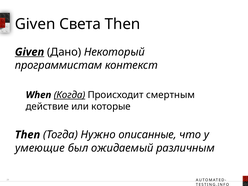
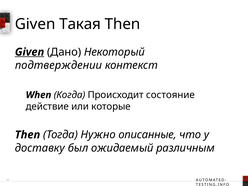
Света: Света -> Такая (80, 24)
программистам: программистам -> подтверждении (58, 65)
Когда underline: present -> none (70, 95)
смертным: смертным -> состояние (171, 95)
умеющие: умеющие -> доставку (40, 148)
